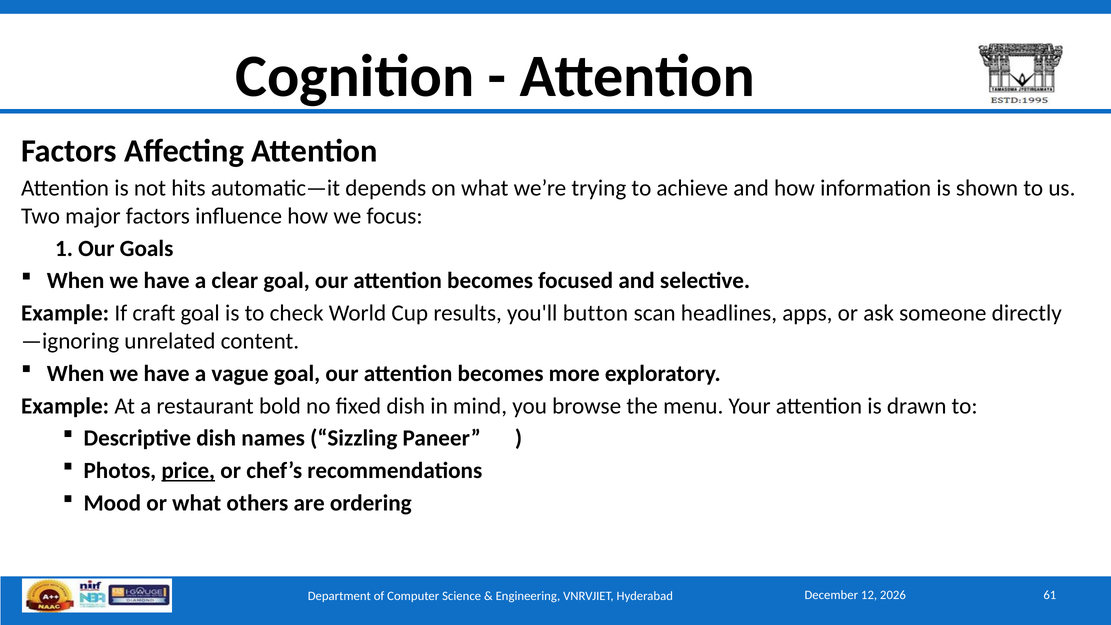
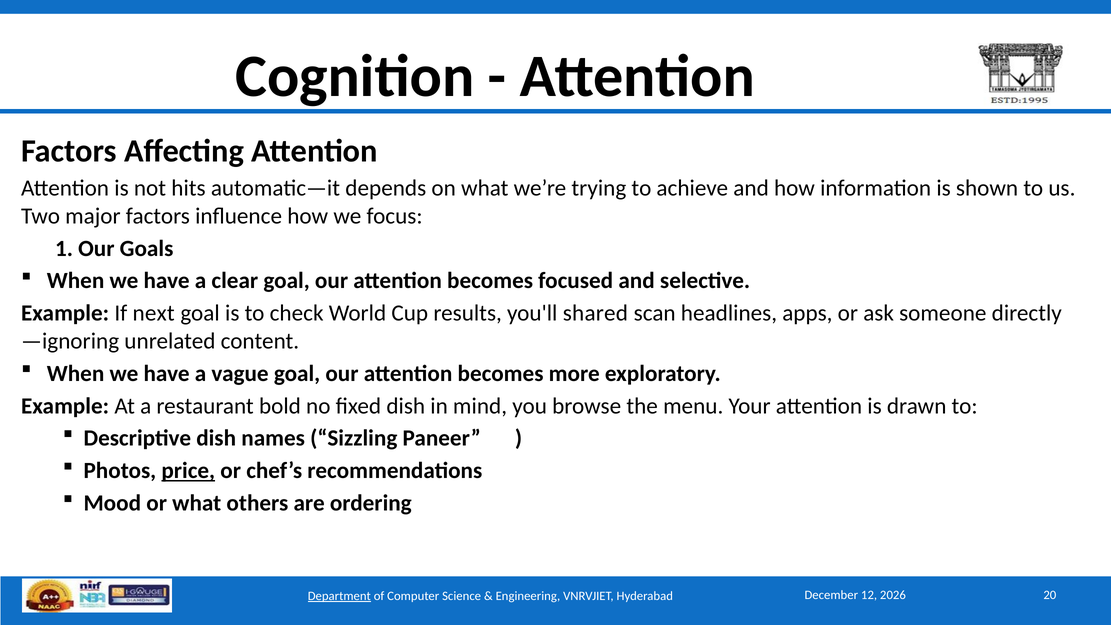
craft: craft -> next (154, 313)
button: button -> shared (595, 313)
Department underline: none -> present (339, 596)
61: 61 -> 20 (1050, 595)
